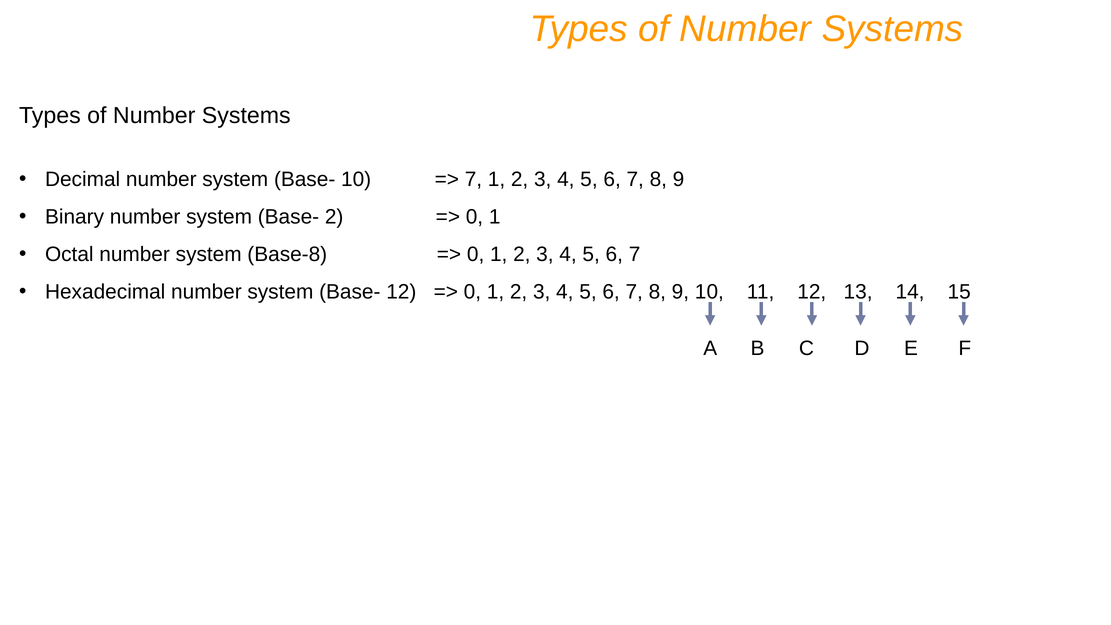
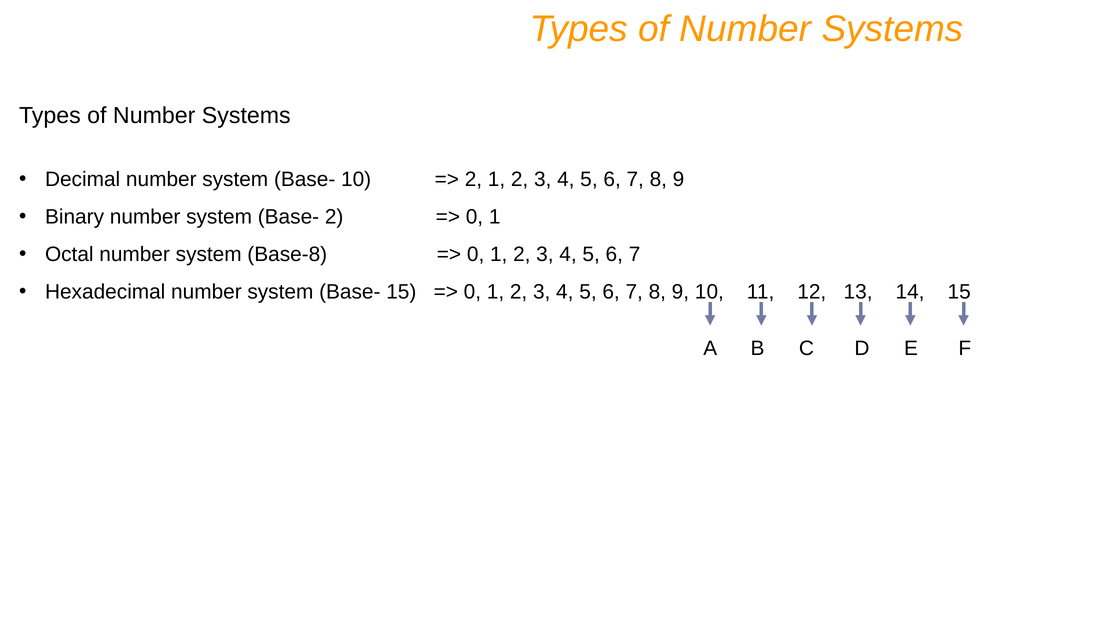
7: 7 -> 2 (473, 179)
Base- 12: 12 -> 15 (401, 292)
